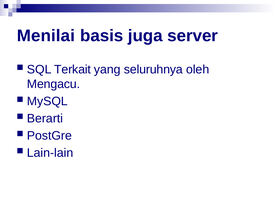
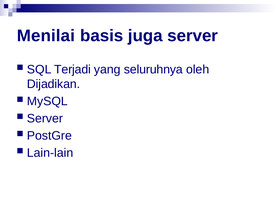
Terkait: Terkait -> Terjadi (73, 69)
Mengacu: Mengacu -> Dijadikan (54, 84)
Berarti: Berarti -> Server (45, 118)
